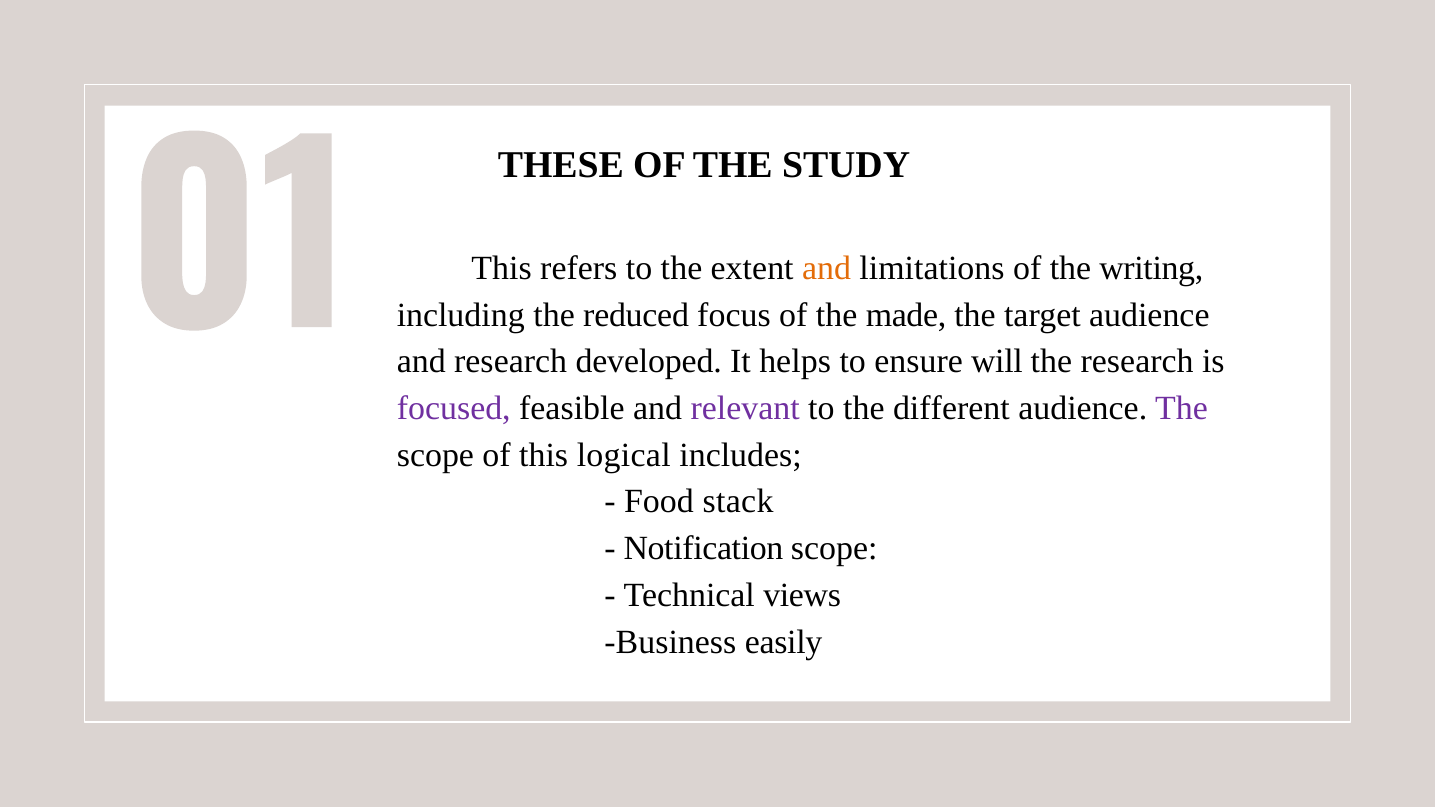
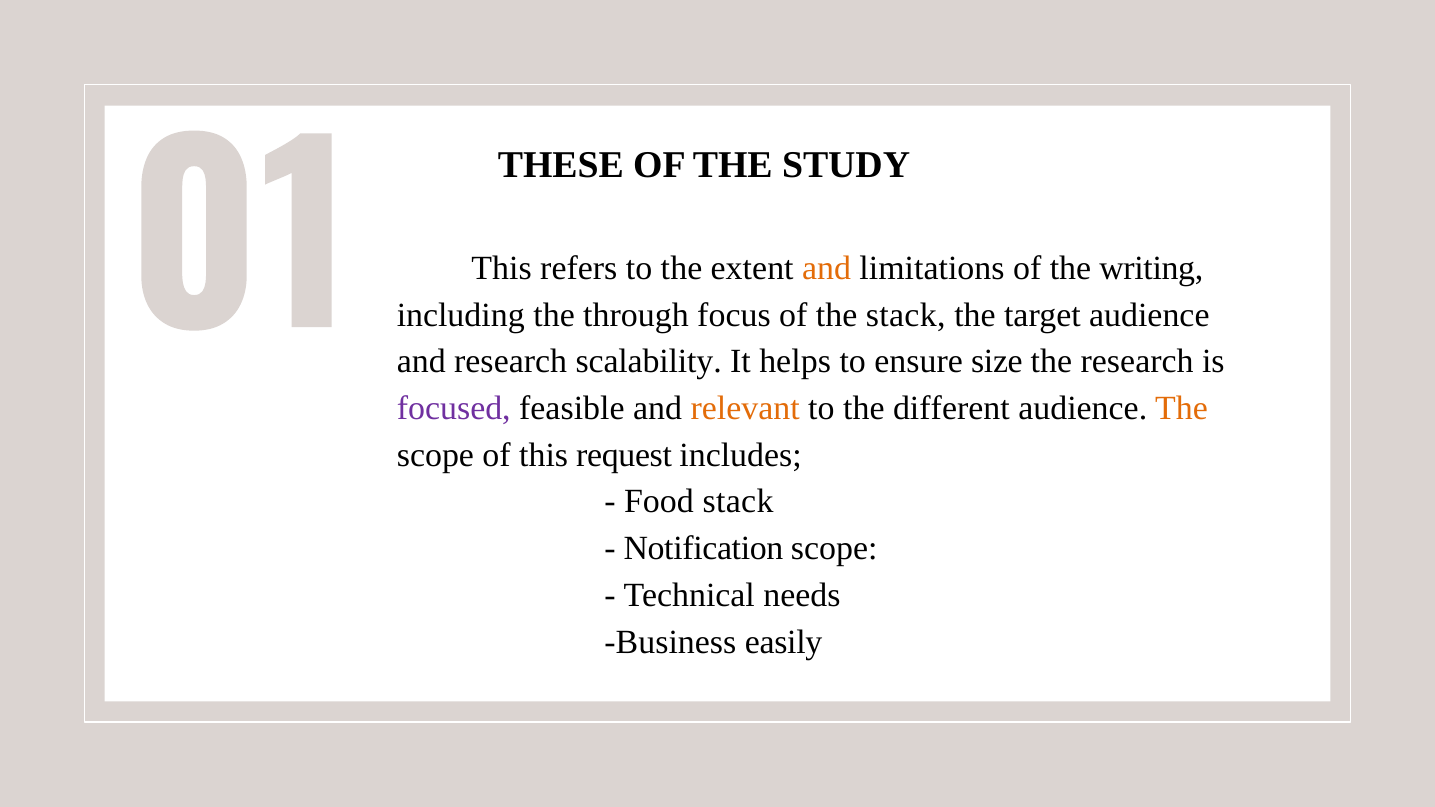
reduced: reduced -> through (636, 315)
the made: made -> stack (906, 315)
developed: developed -> scalability (649, 362)
will: will -> size (997, 362)
relevant colour: purple -> orange (745, 408)
The colour: purple -> orange (1182, 408)
logical: logical -> request (624, 455)
views: views -> needs (802, 595)
